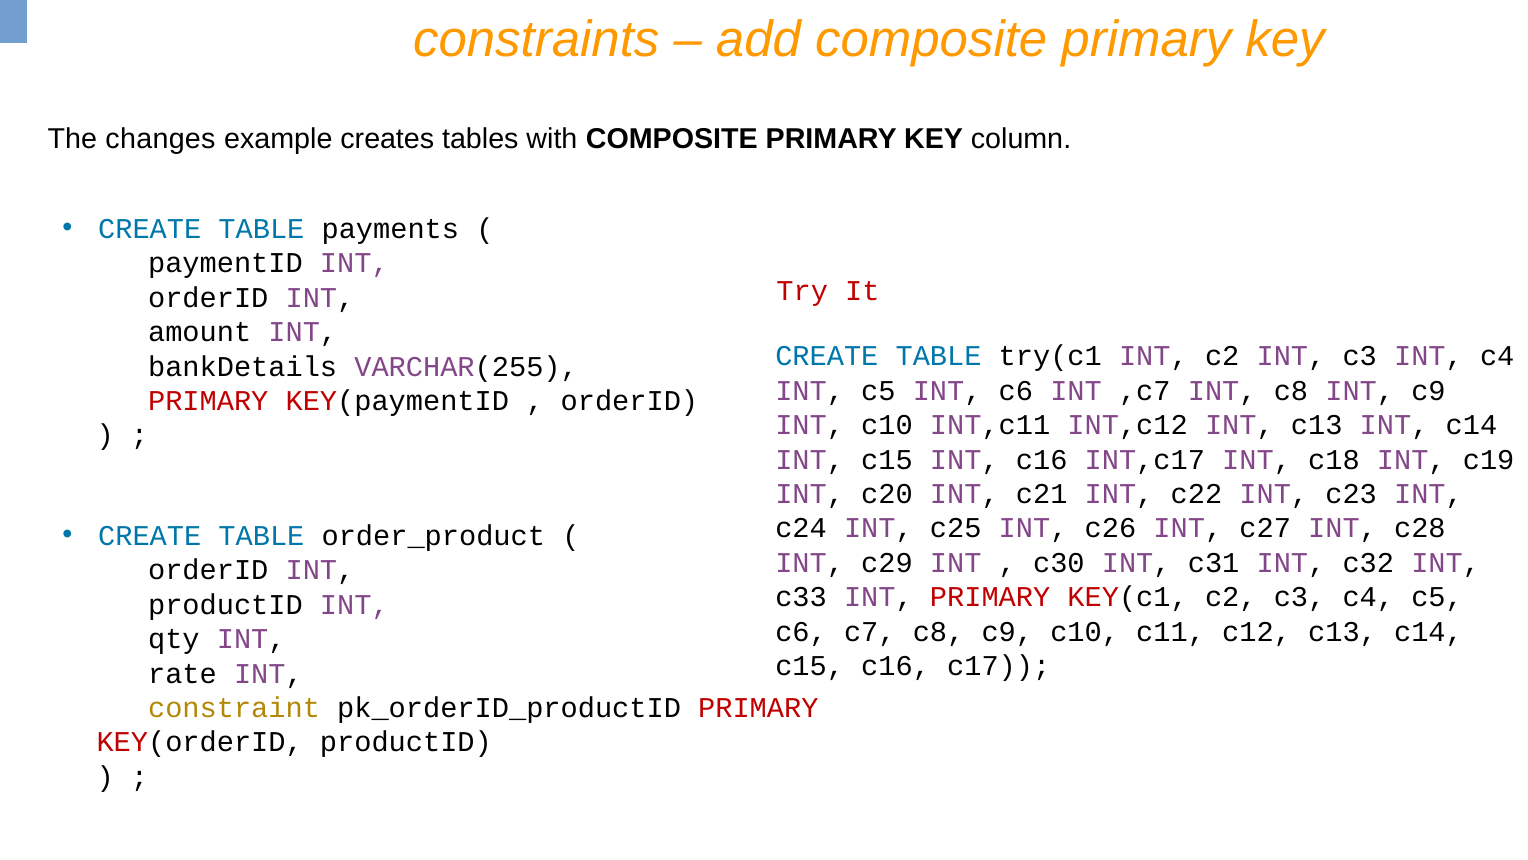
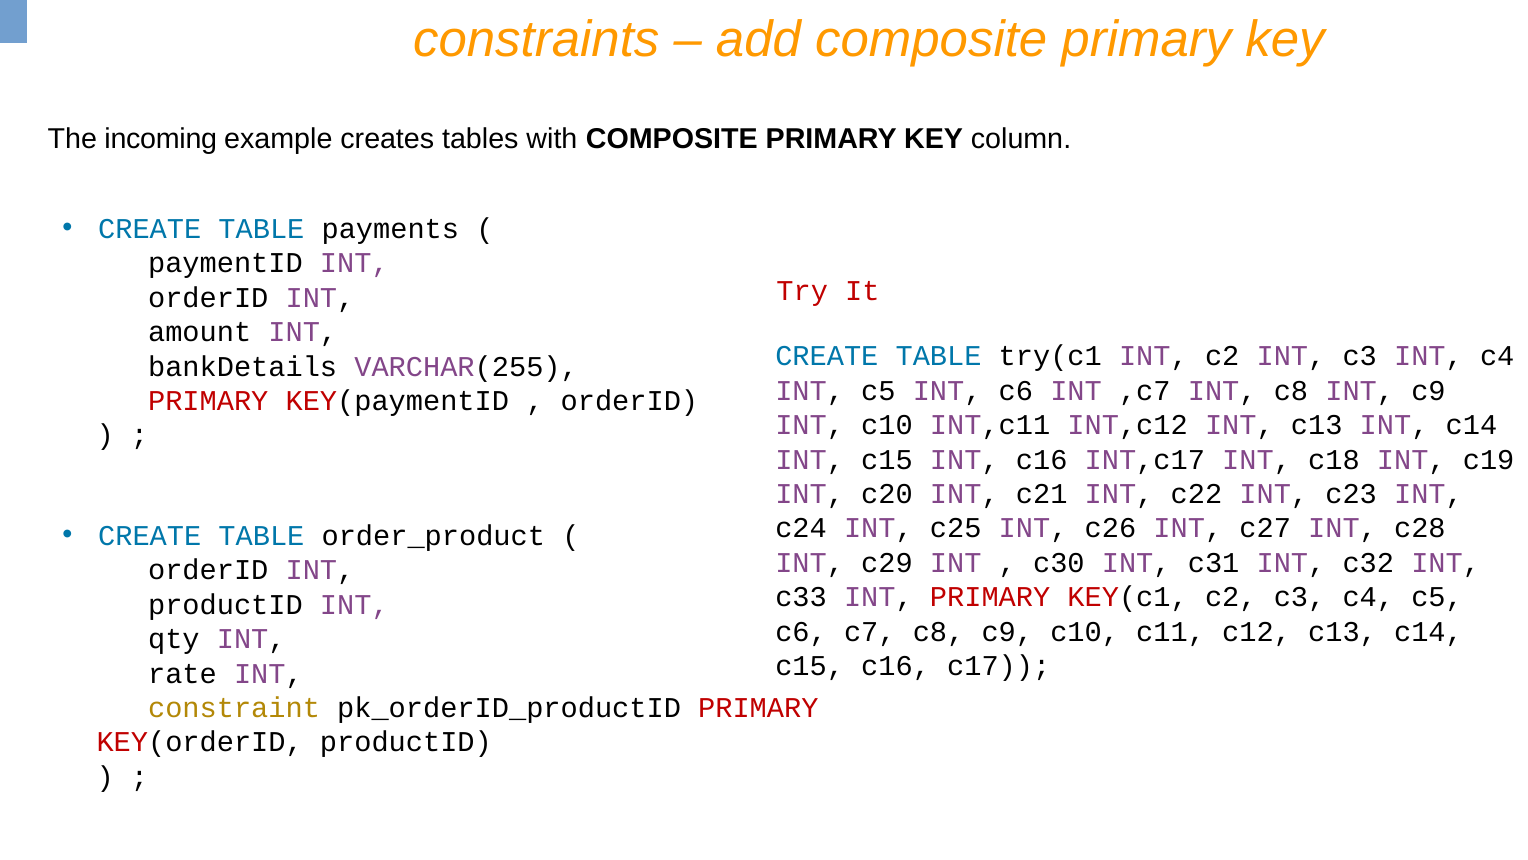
changes: changes -> incoming (161, 139)
